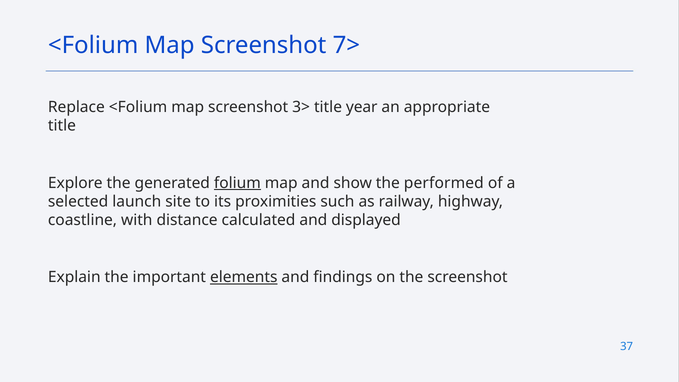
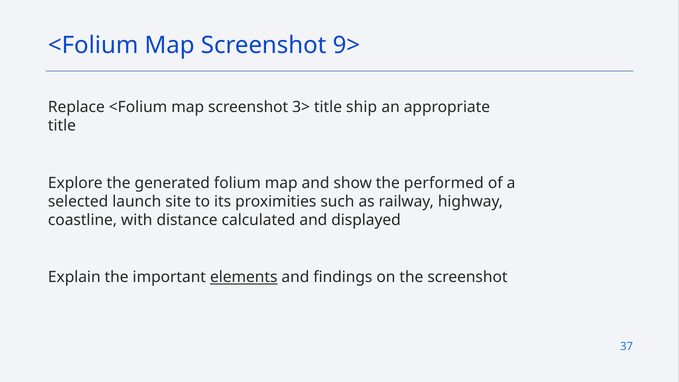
7>: 7> -> 9> (346, 45)
year: year -> ship (362, 107)
folium underline: present -> none (237, 183)
